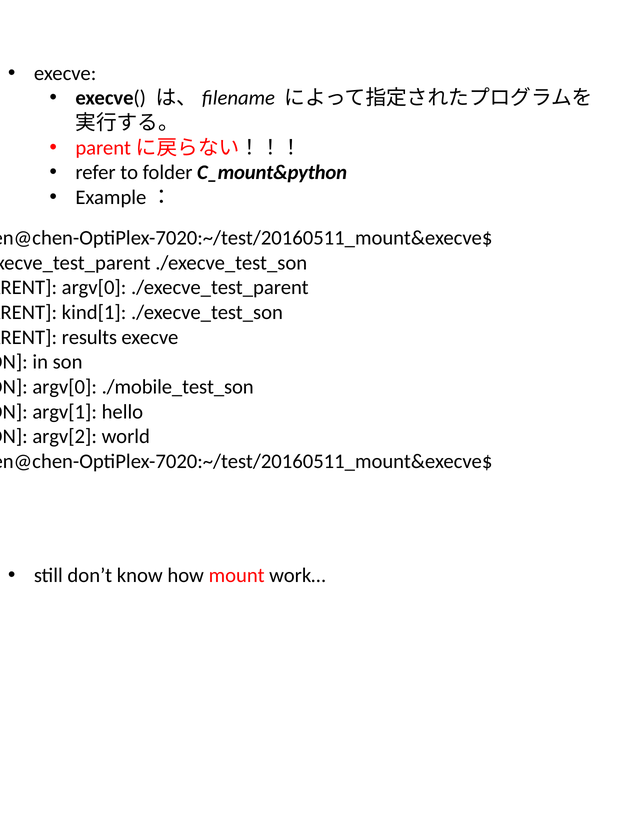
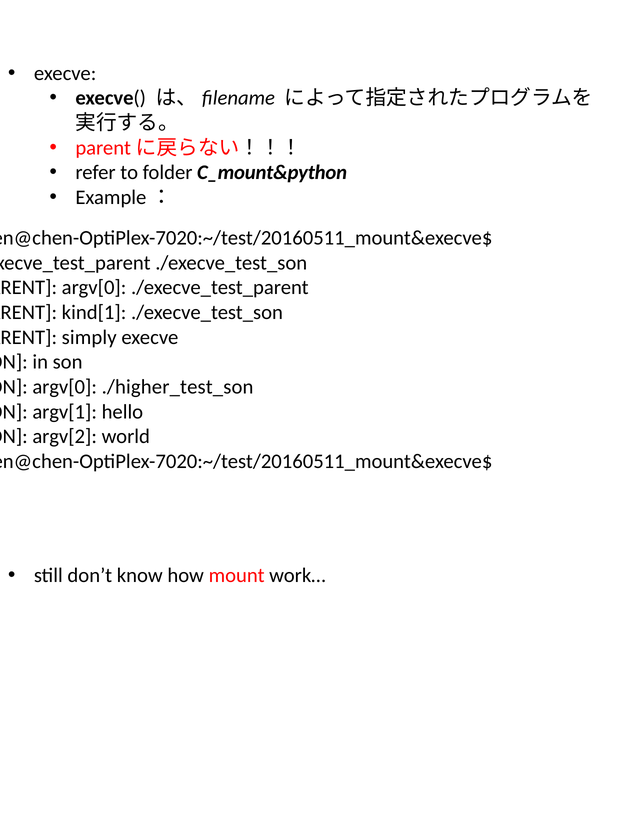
results: results -> simply (89, 337)
./mobile_test_son: ./mobile_test_son -> ./higher_test_son (178, 387)
